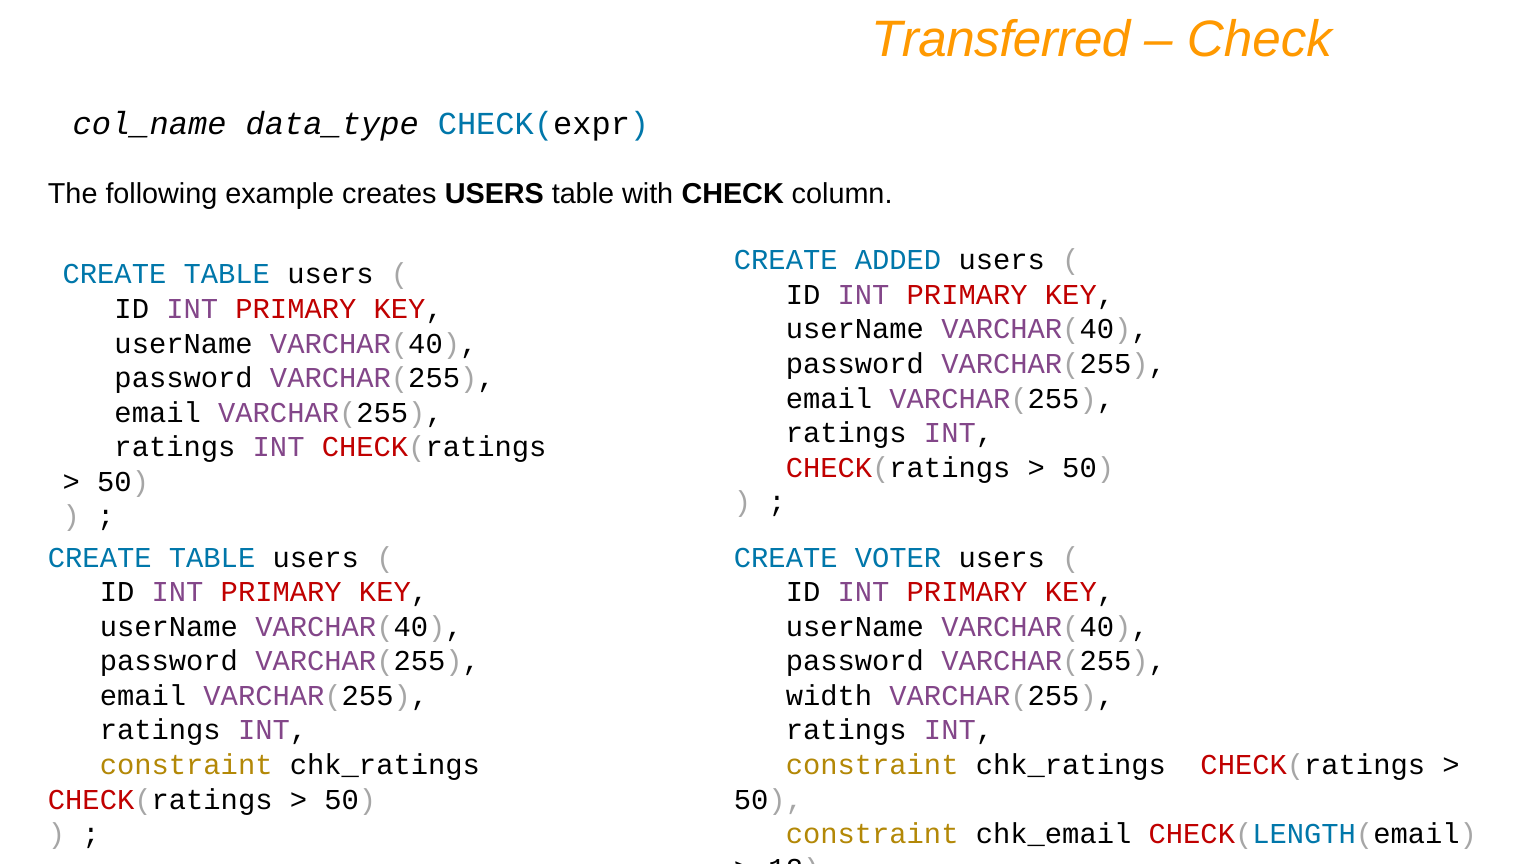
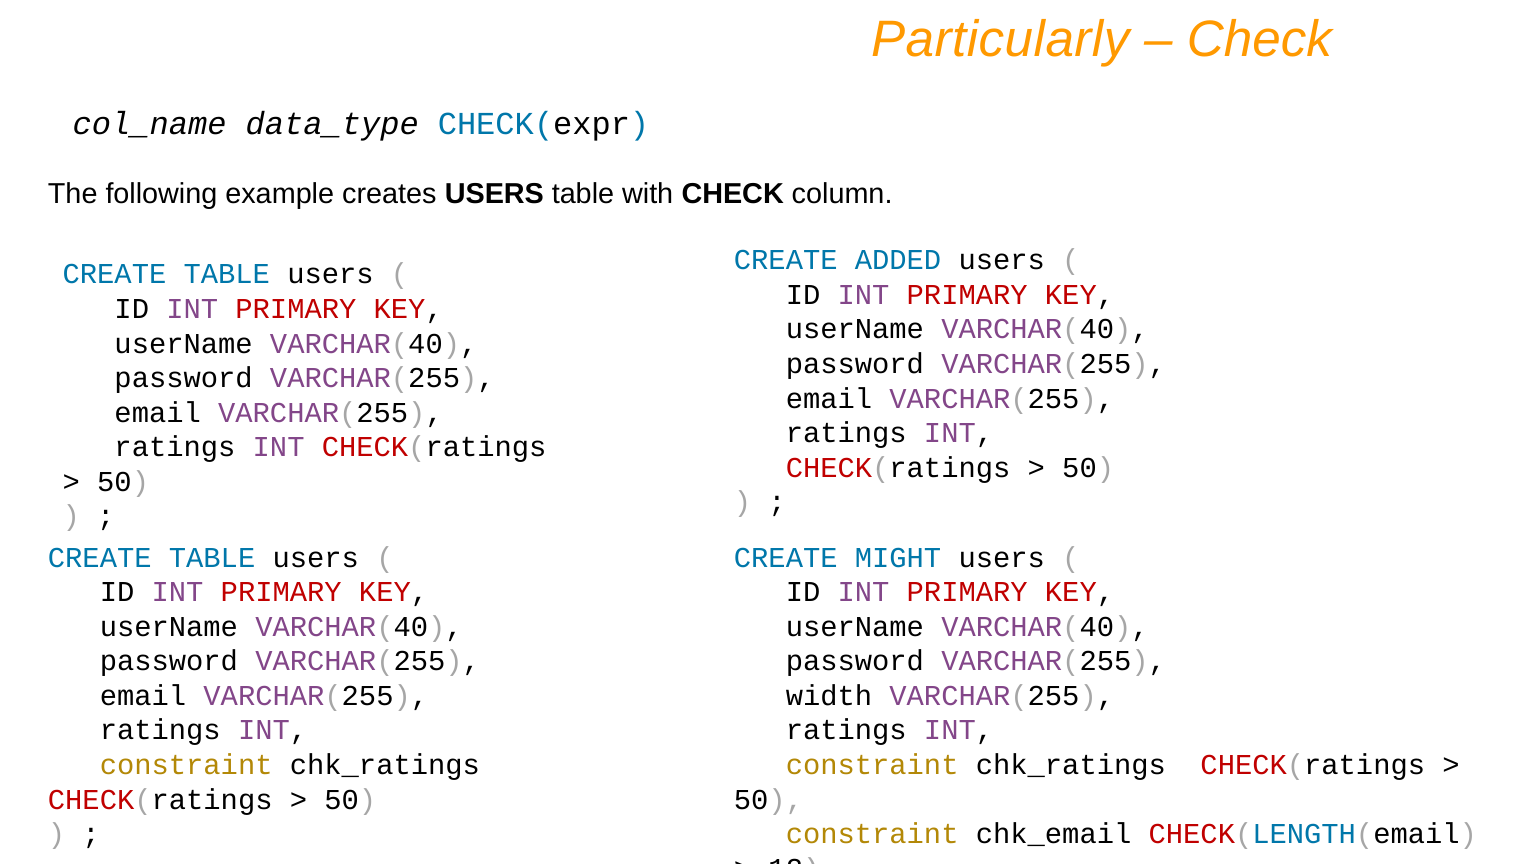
Transferred: Transferred -> Particularly (1000, 40)
VOTER: VOTER -> MIGHT (898, 558)
